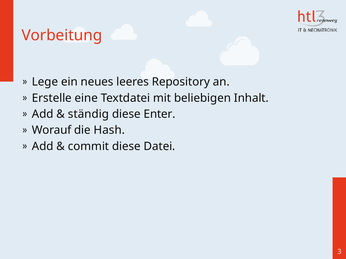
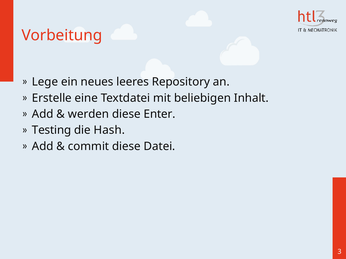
ständig: ständig -> werden (89, 114)
Worauf: Worauf -> Testing (52, 130)
